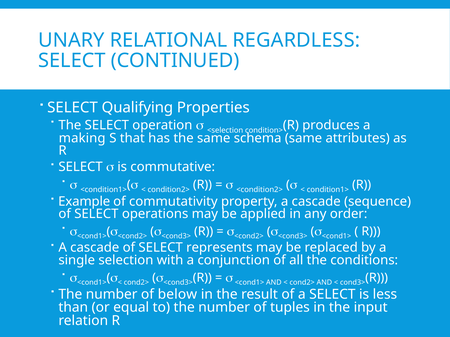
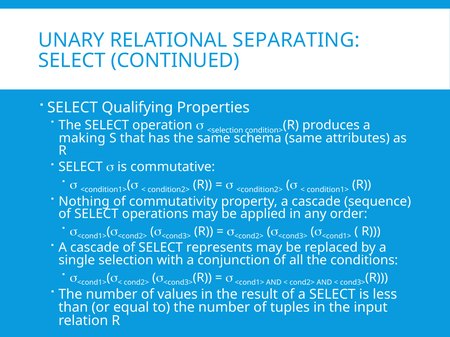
REGARDLESS: REGARDLESS -> SEPARATING (296, 40)
Example: Example -> Nothing (84, 202)
below: below -> values (178, 295)
